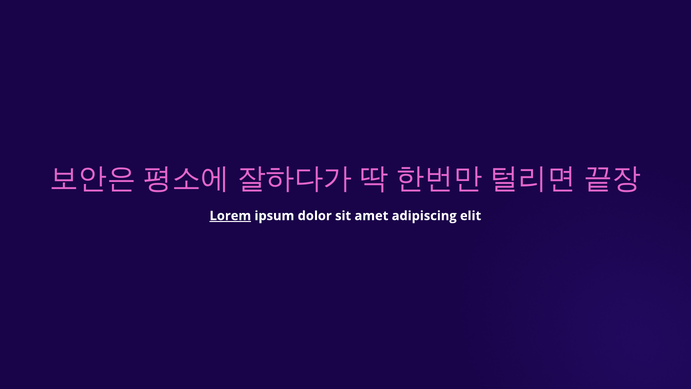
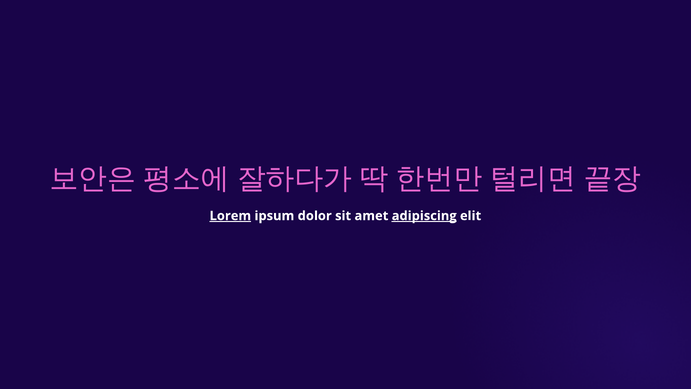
adipiscing underline: none -> present (424, 216)
